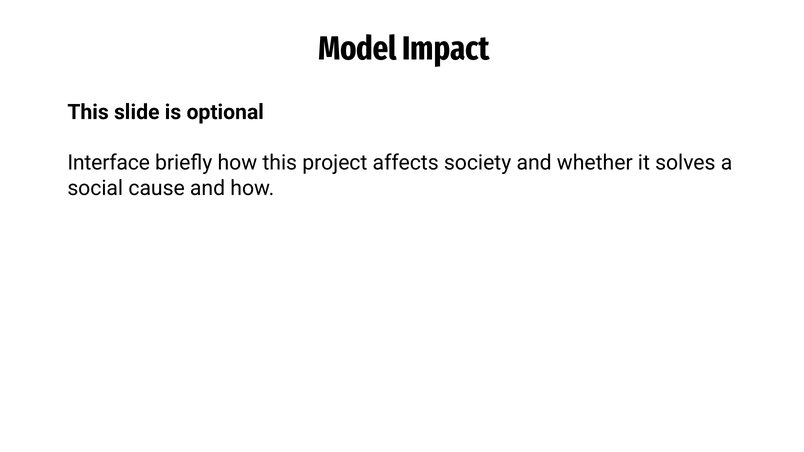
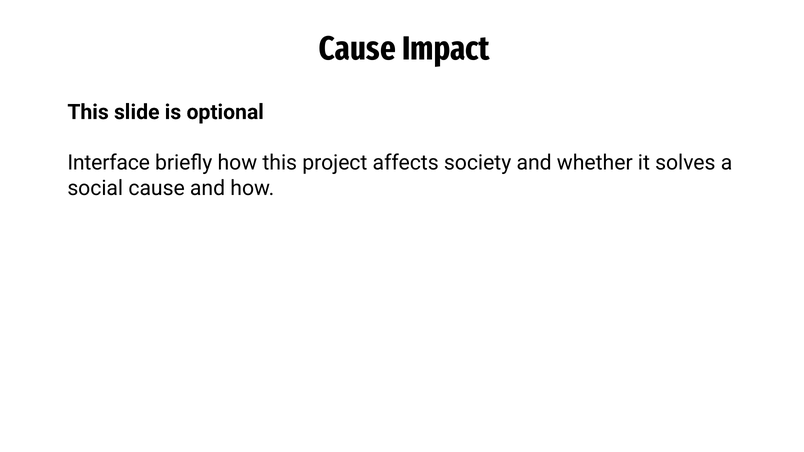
Model: Model -> Cause (357, 49)
